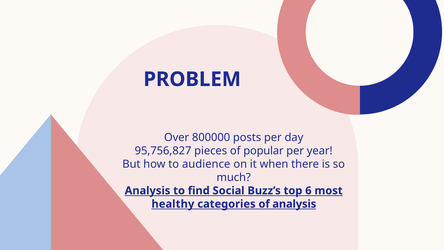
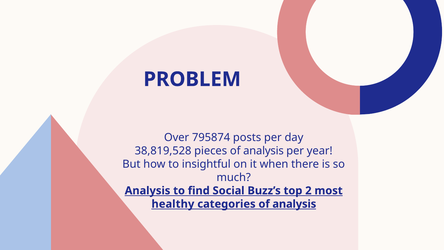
800000: 800000 -> 795874 (211, 137)
95,756,827: 95,756,827 -> 38,819,528 (163, 151)
pieces of popular: popular -> analysis (263, 151)
audience: audience -> insightful (206, 164)
6: 6 -> 2 (308, 190)
